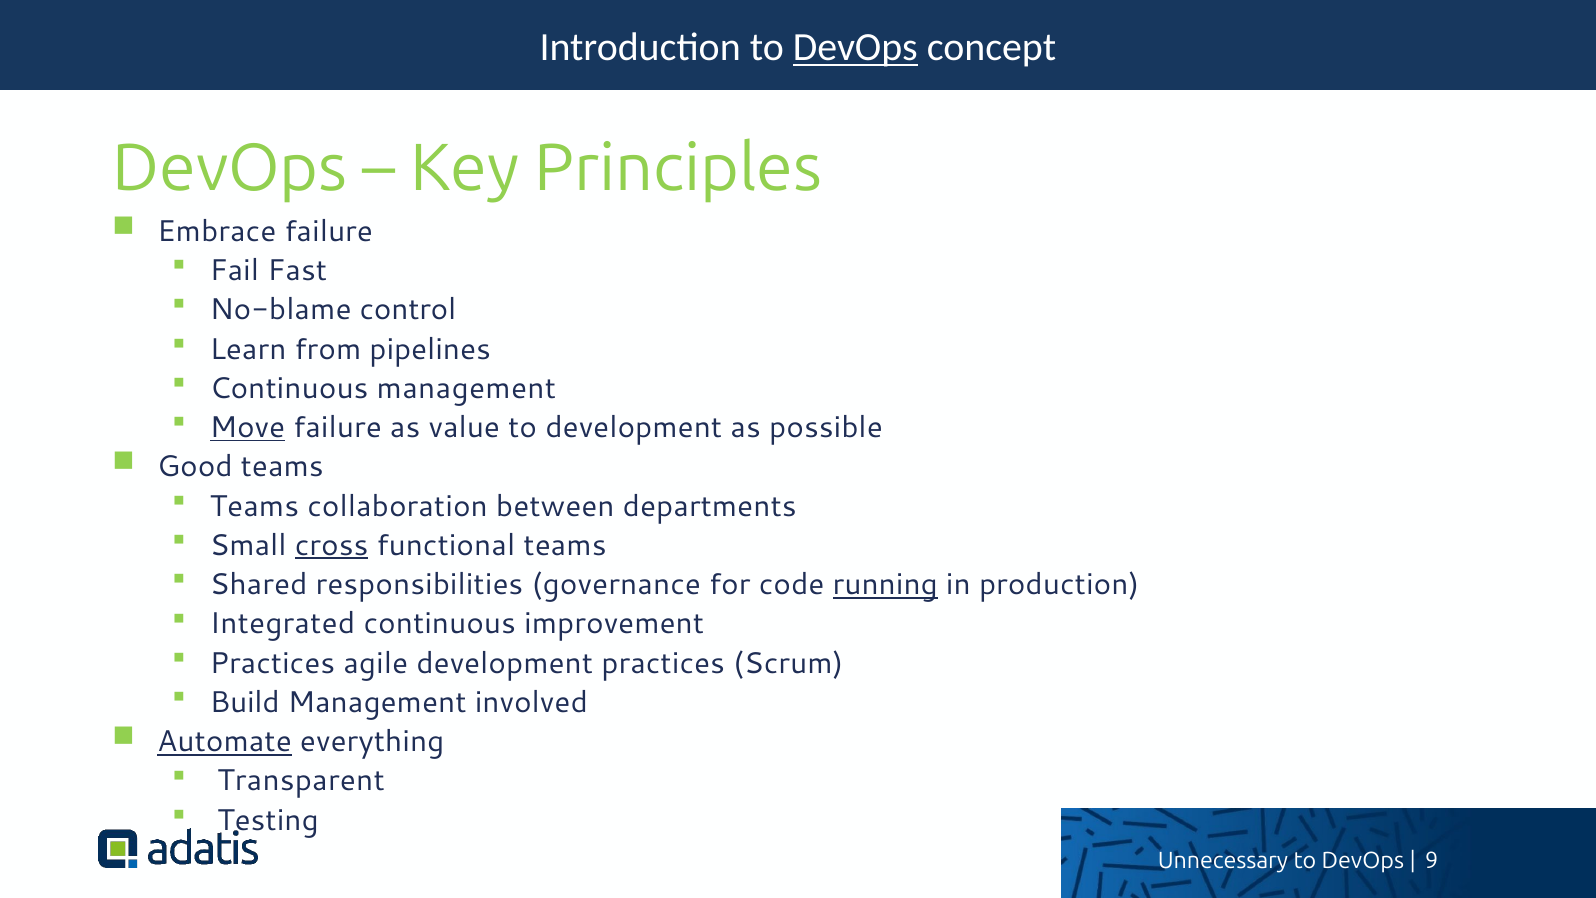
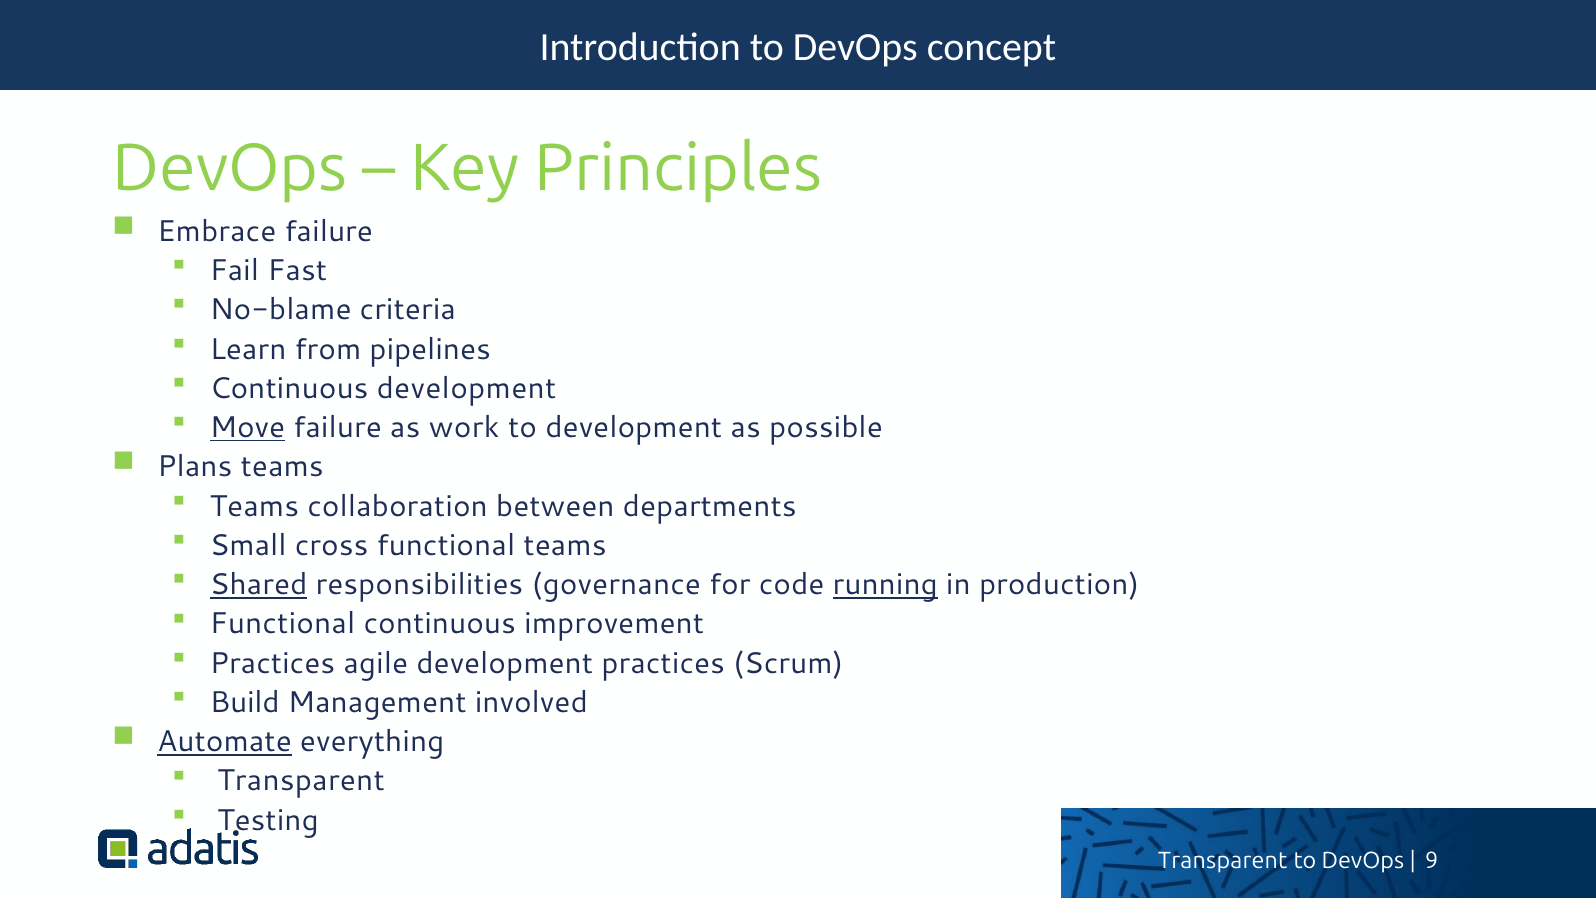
DevOps underline: present -> none (855, 48)
control: control -> criteria (408, 310)
Continuous management: management -> development (467, 388)
value: value -> work (464, 428)
Good: Good -> Plans (195, 467)
cross underline: present -> none (332, 545)
Shared underline: none -> present (258, 585)
Integrated: Integrated -> Functional (282, 624)
Unnecessary: Unnecessary -> Transparent (1223, 860)
